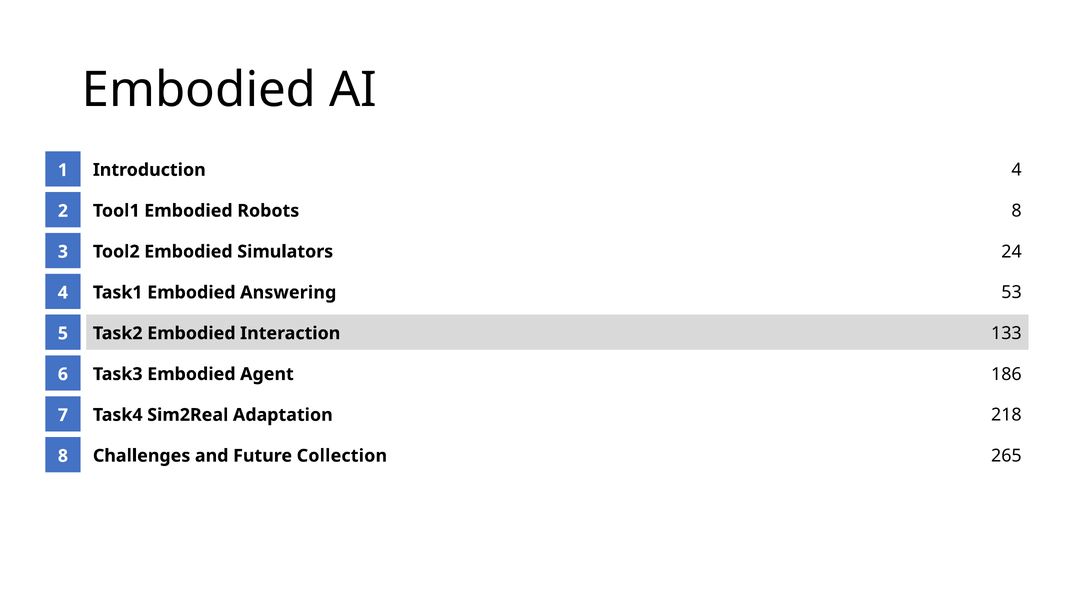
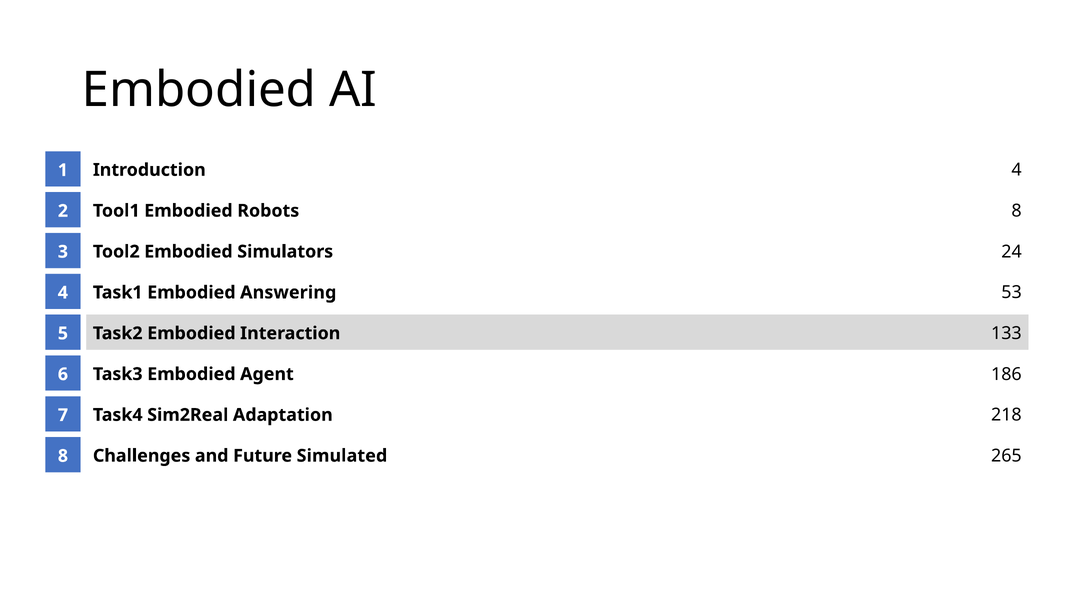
Collection: Collection -> Simulated (342, 456)
